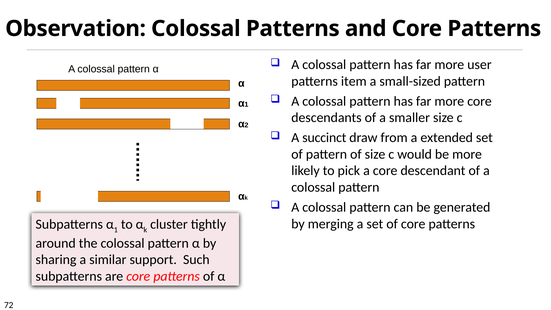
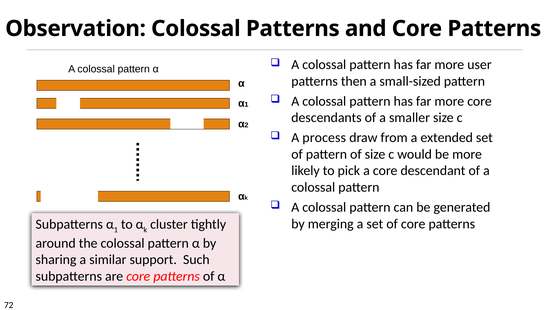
item: item -> then (354, 81)
succinct: succinct -> process (324, 138)
